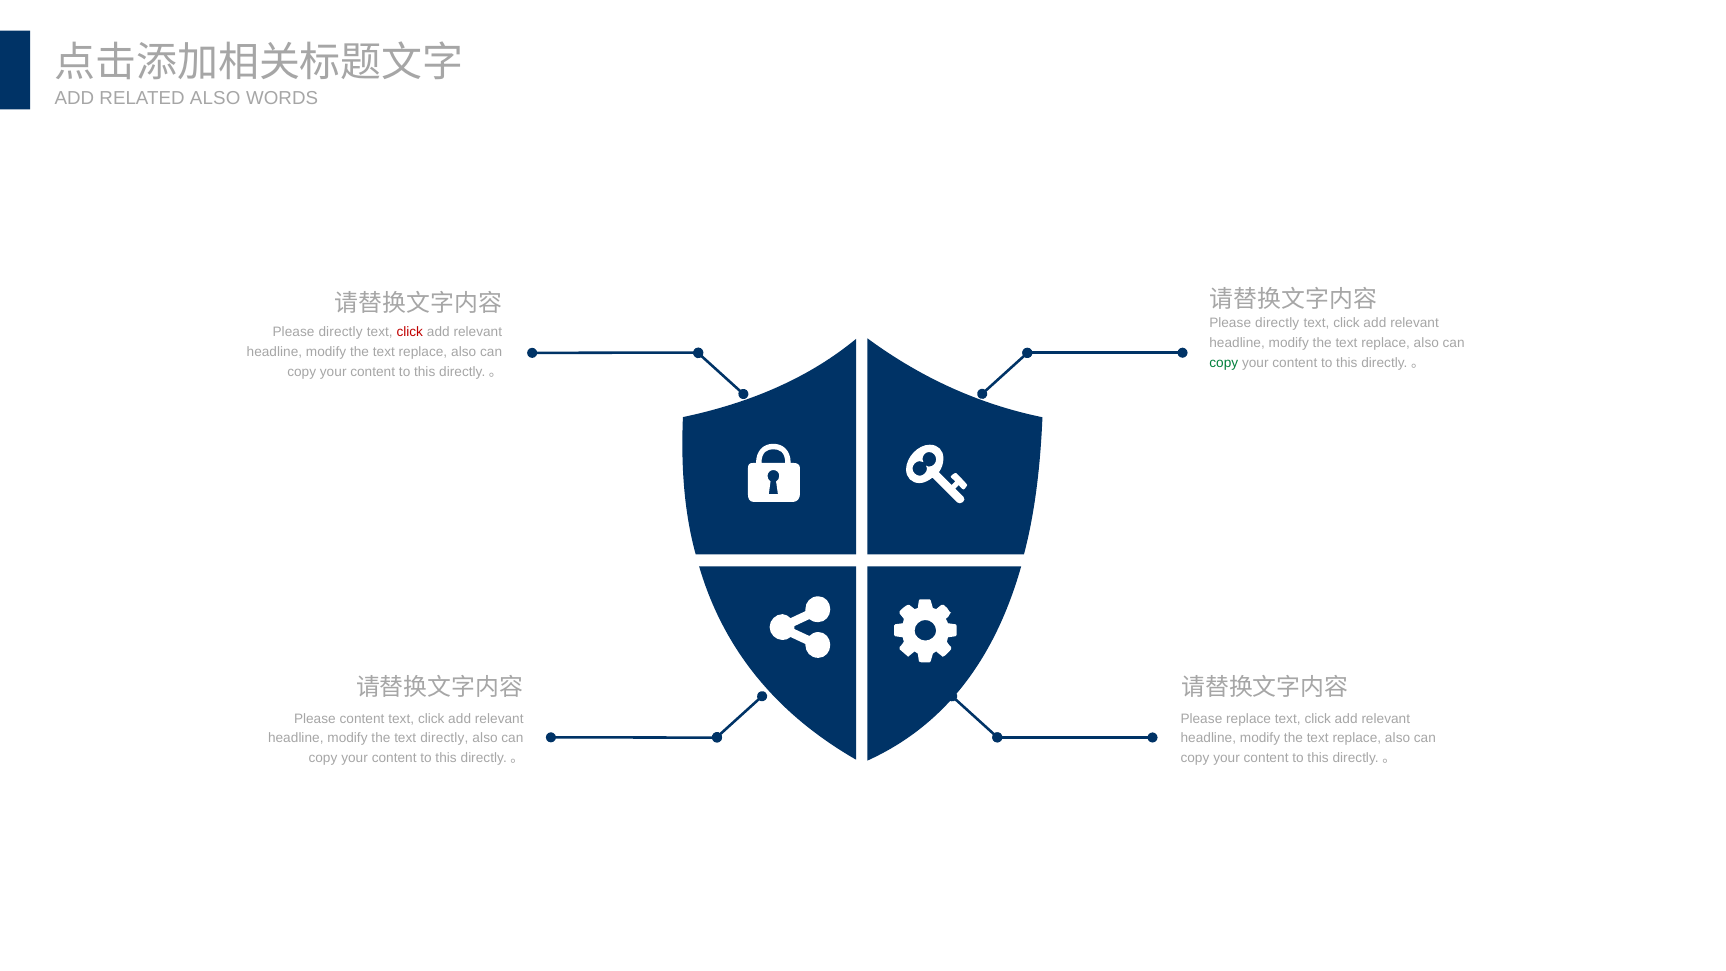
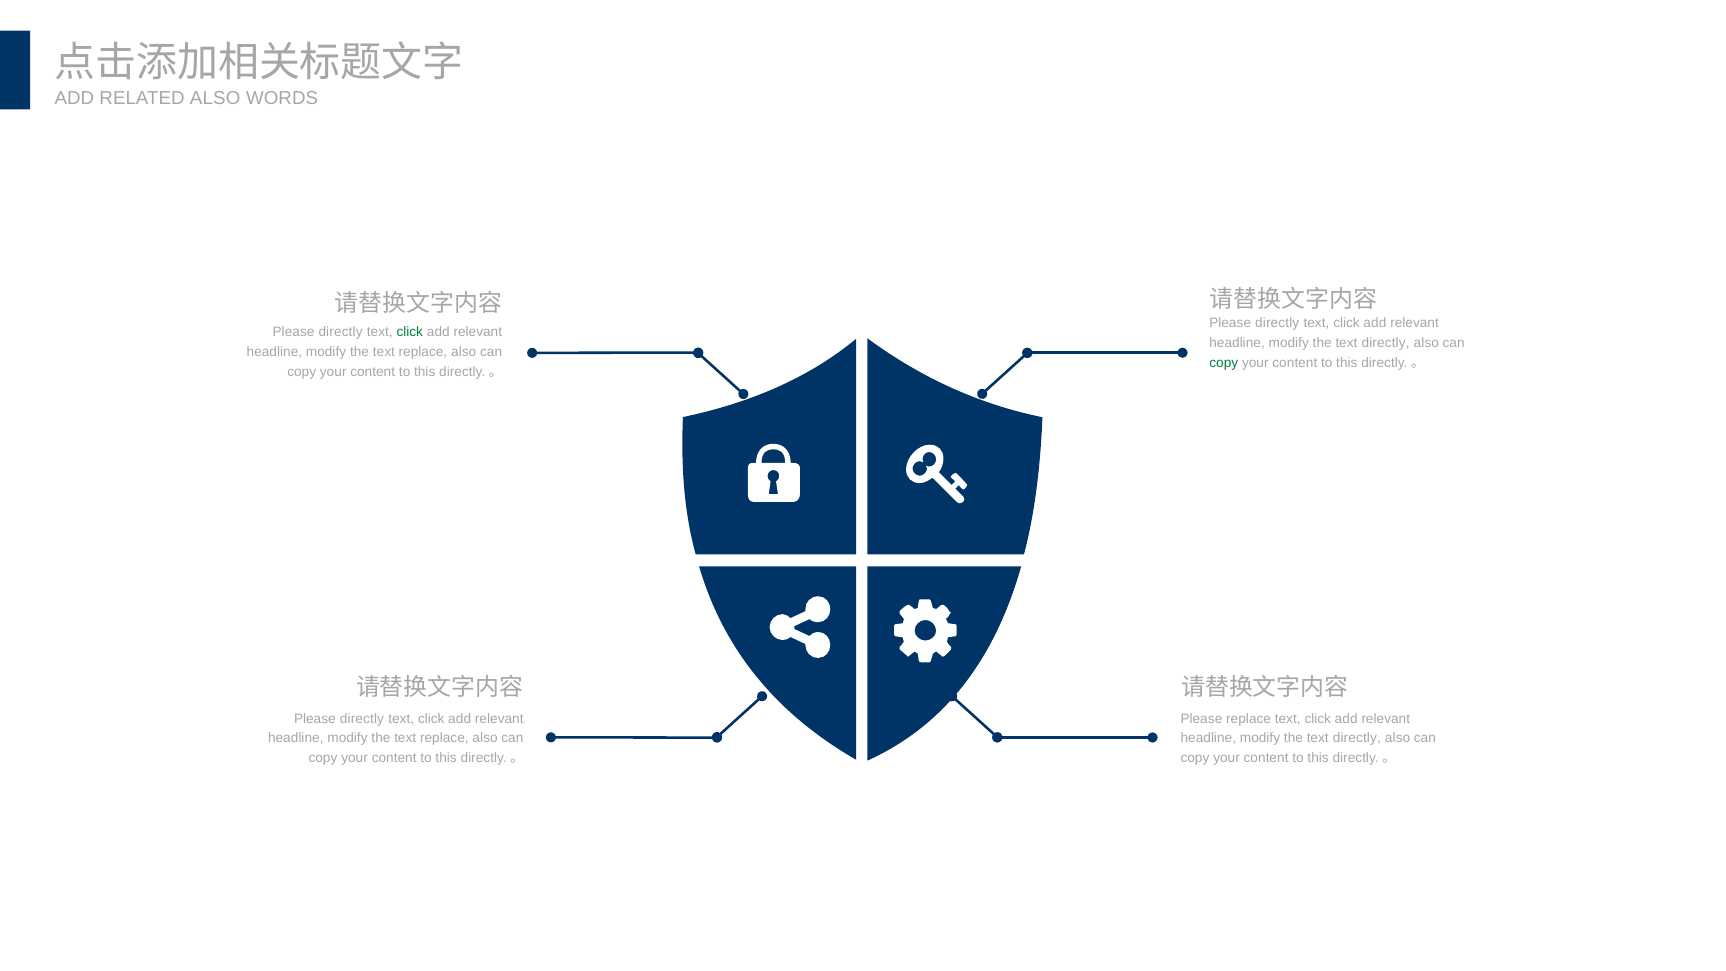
click colour: red -> green (410, 332)
replace: replace -> directly (1386, 343)
content: content -> directly (362, 719)
directly: directly -> replace (444, 738)
replace: replace -> directly (1357, 738)
